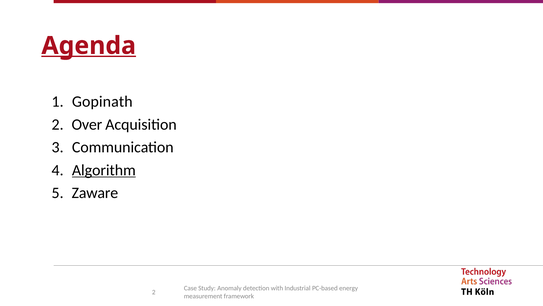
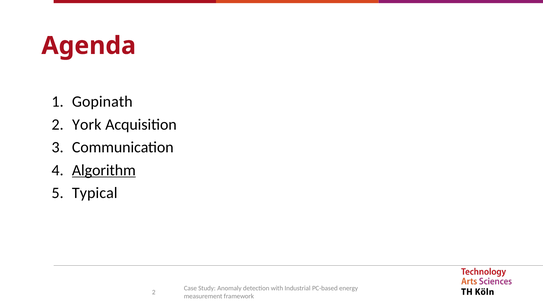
Agenda underline: present -> none (89, 46)
Over: Over -> York (87, 124)
Zaware: Zaware -> Typical (95, 193)
